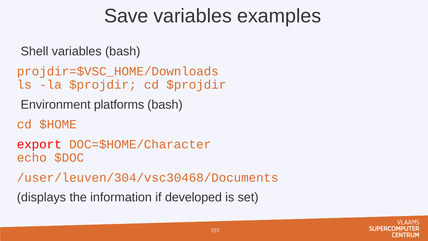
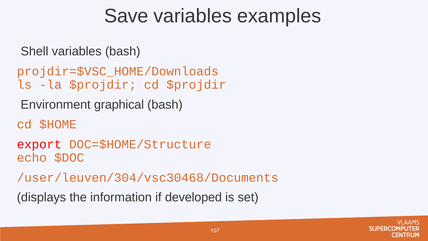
platforms: platforms -> graphical (119, 104)
DOC=$HOME/Character: DOC=$HOME/Character -> DOC=$HOME/Structure (140, 144)
